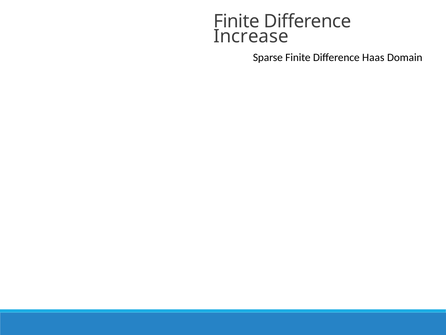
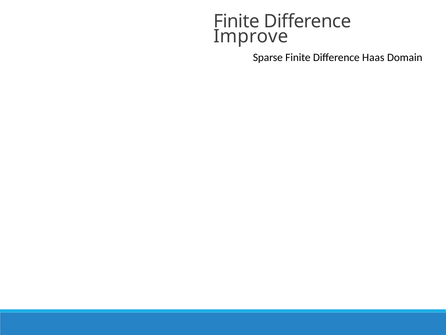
Increase: Increase -> Improve (251, 36)
